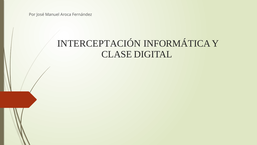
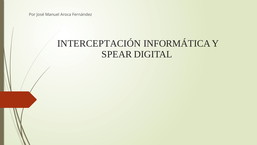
CLASE: CLASE -> SPEAR (117, 54)
